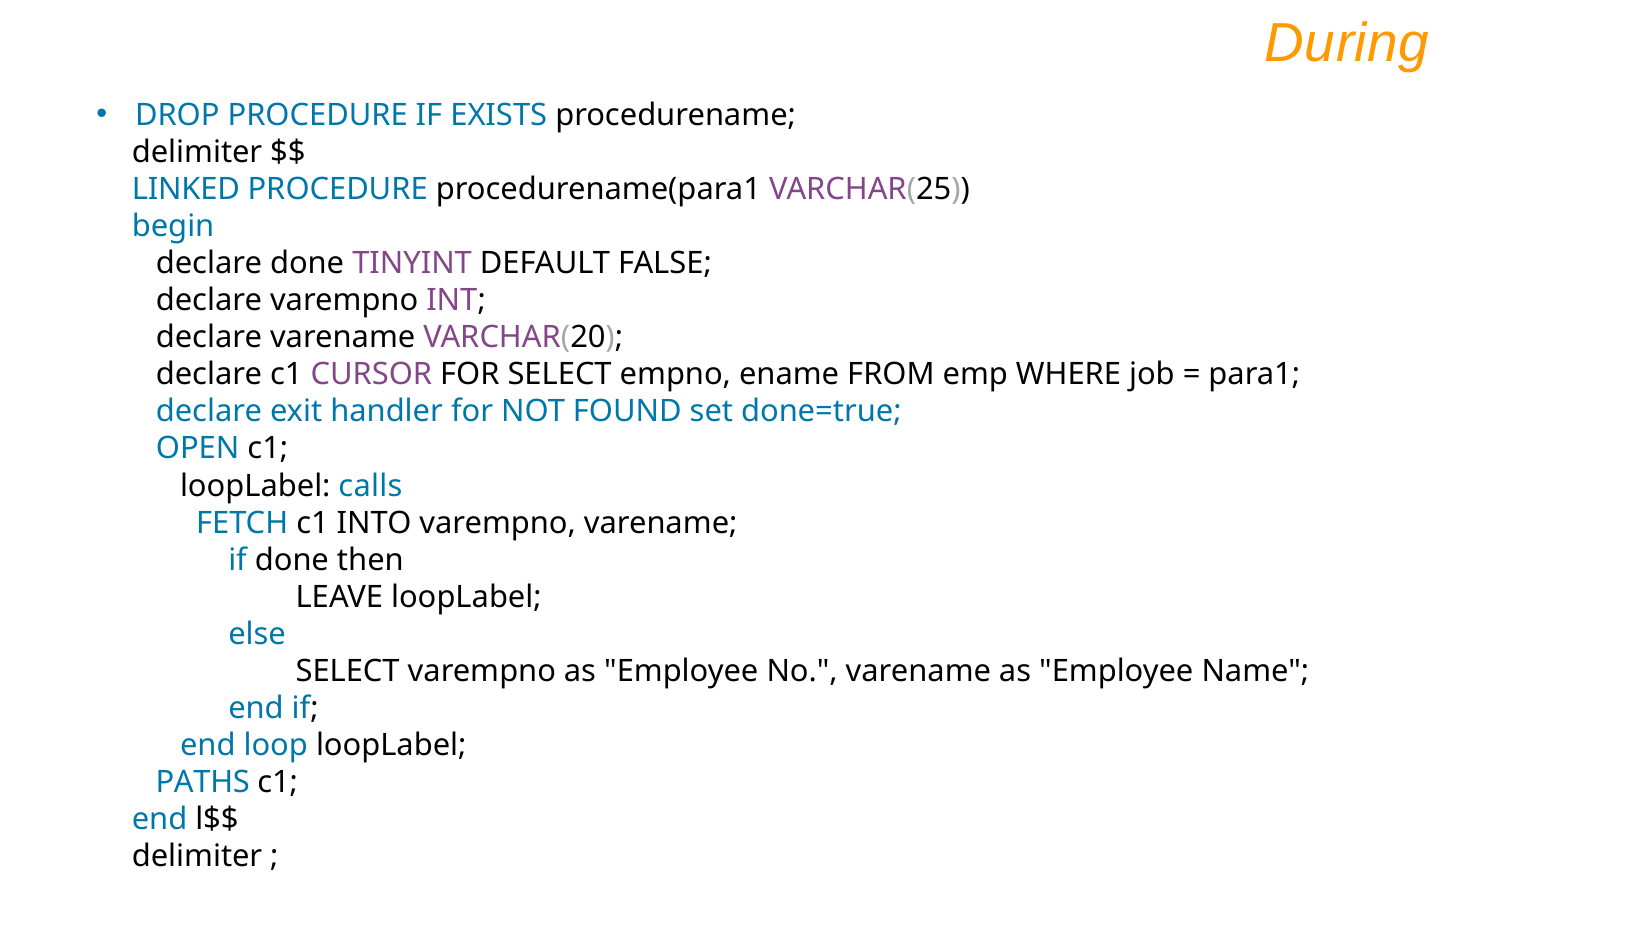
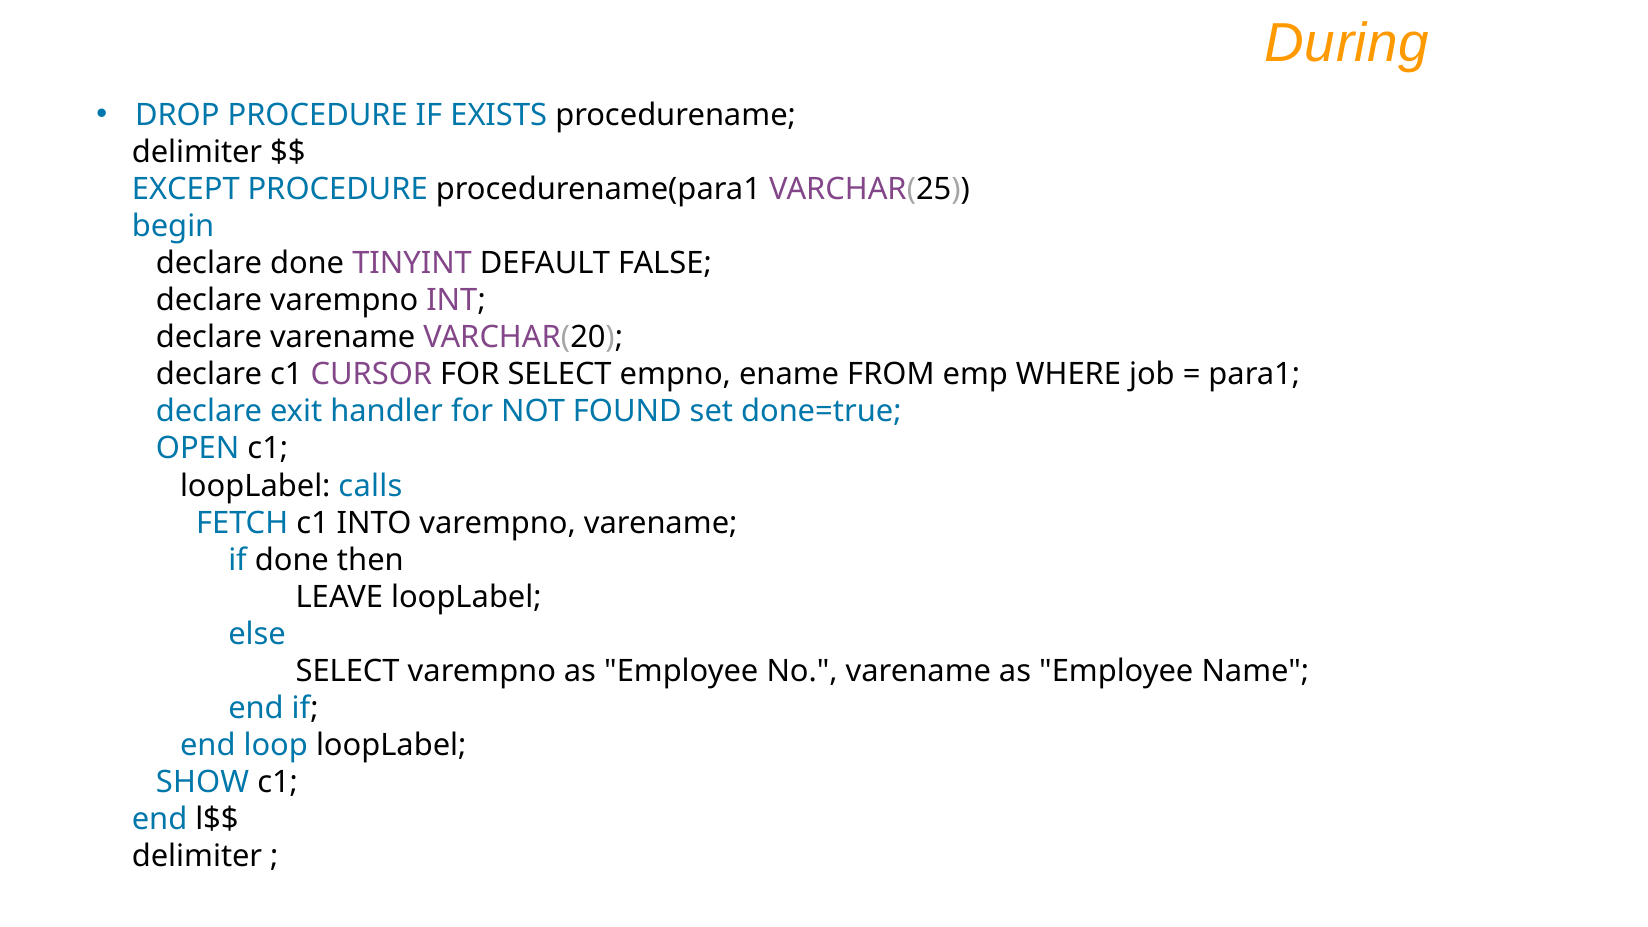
LINKED: LINKED -> EXCEPT (186, 189)
PATHS: PATHS -> SHOW (202, 782)
